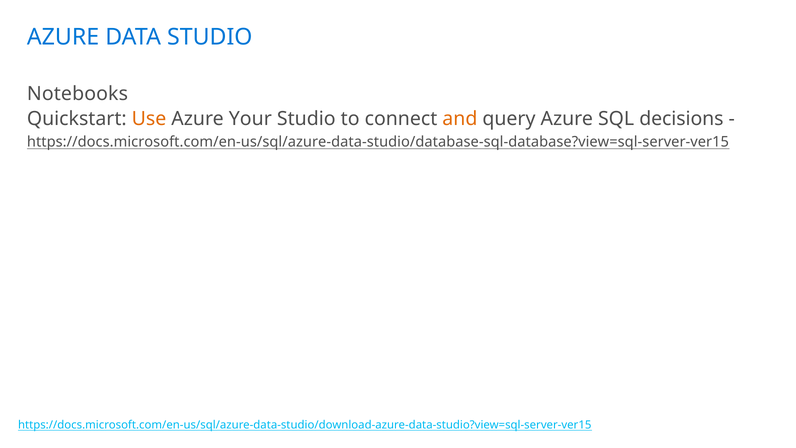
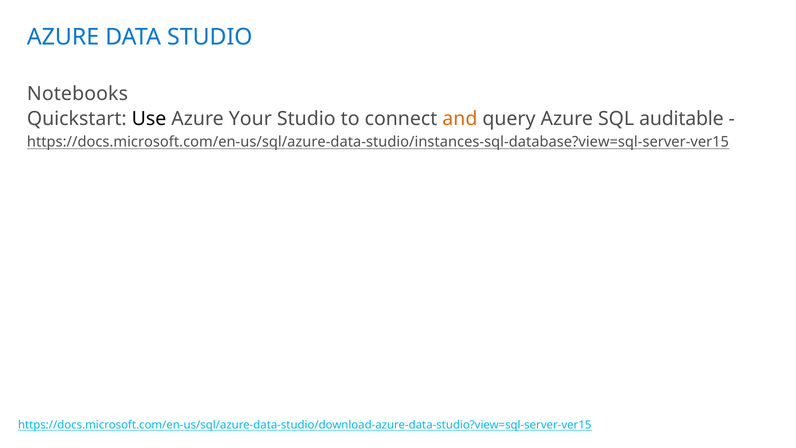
Use colour: orange -> black (149, 119)
decisions: decisions -> auditable (681, 119)
https://docs.microsoft.com/en-us/sql/azure-data-studio/database-sql-database?view=sql-server-ver15: https://docs.microsoft.com/en-us/sql/azure-data-studio/database-sql-database?view=sql-server-ver15 -> https://docs.microsoft.com/en-us/sql/azure-data-studio/instances-sql-database?view=sql-server-ver15 (378, 142)
